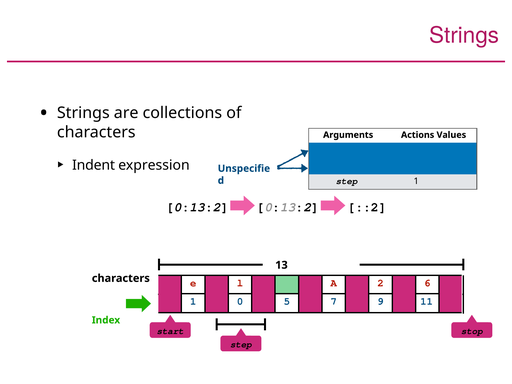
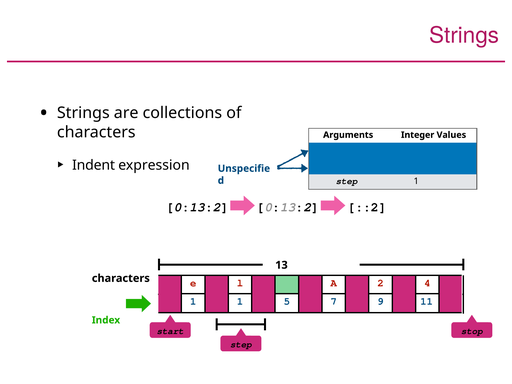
Actions: Actions -> Integer (418, 135)
2 6: 6 -> 4 (427, 283)
1 0: 0 -> 1 (240, 301)
